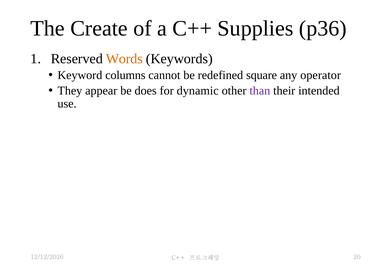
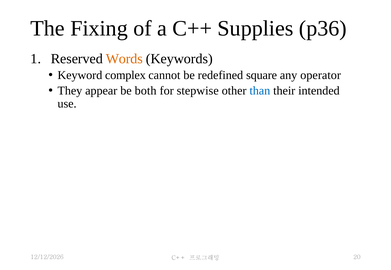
Create: Create -> Fixing (99, 29)
columns: columns -> complex (125, 75)
does: does -> both (146, 91)
dynamic: dynamic -> stepwise (198, 91)
than colour: purple -> blue (260, 91)
